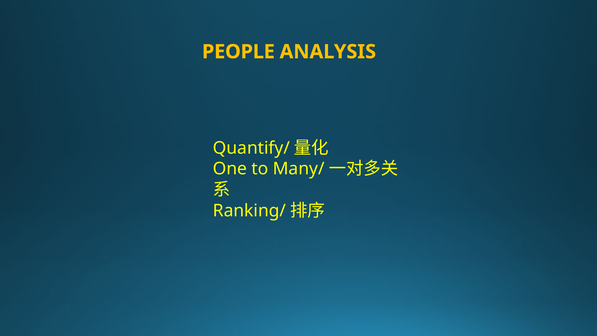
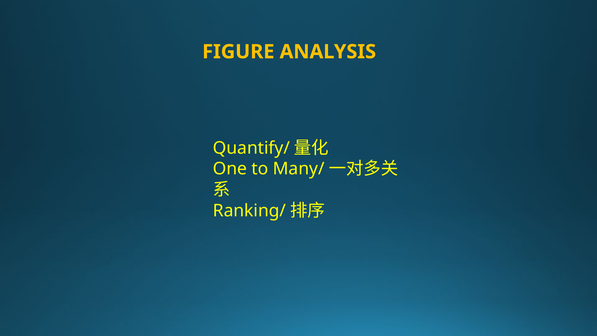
PEOPLE: PEOPLE -> FIGURE (238, 52)
